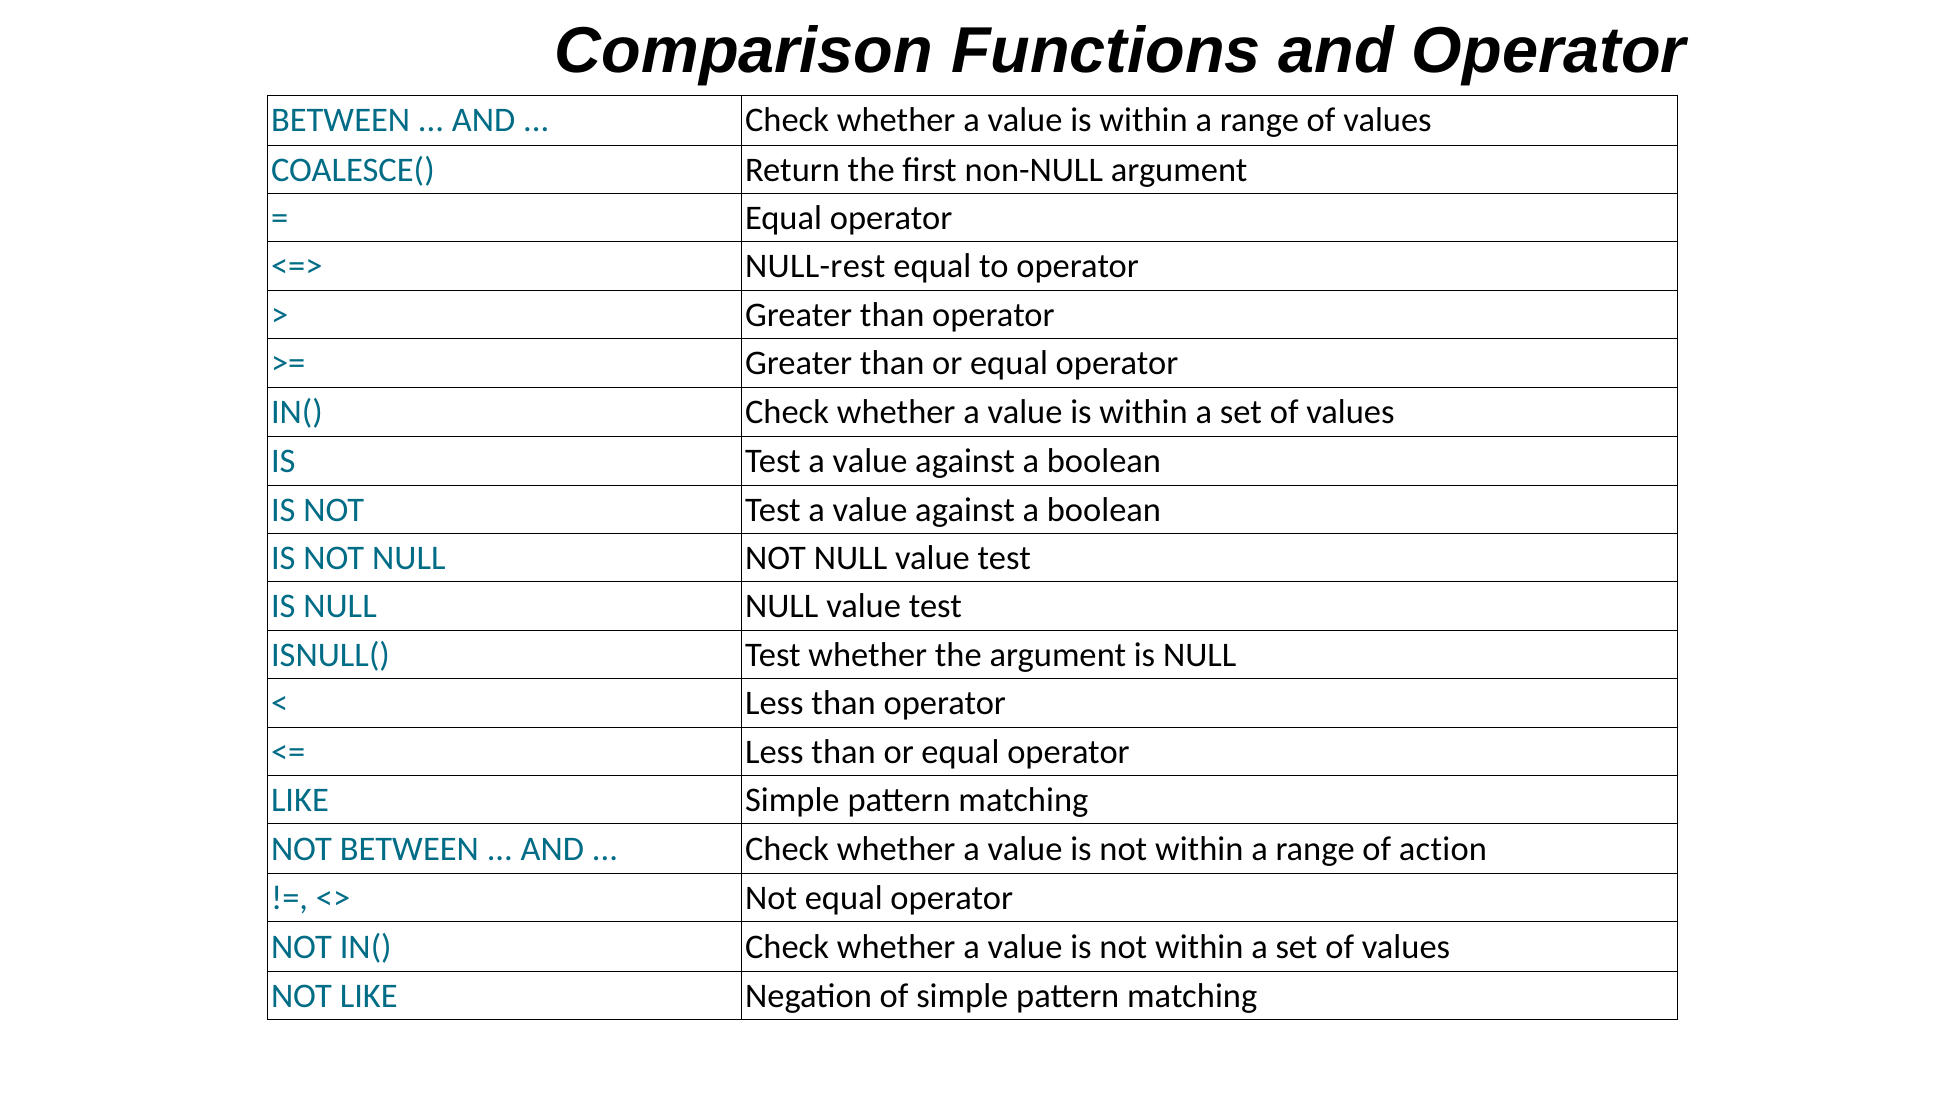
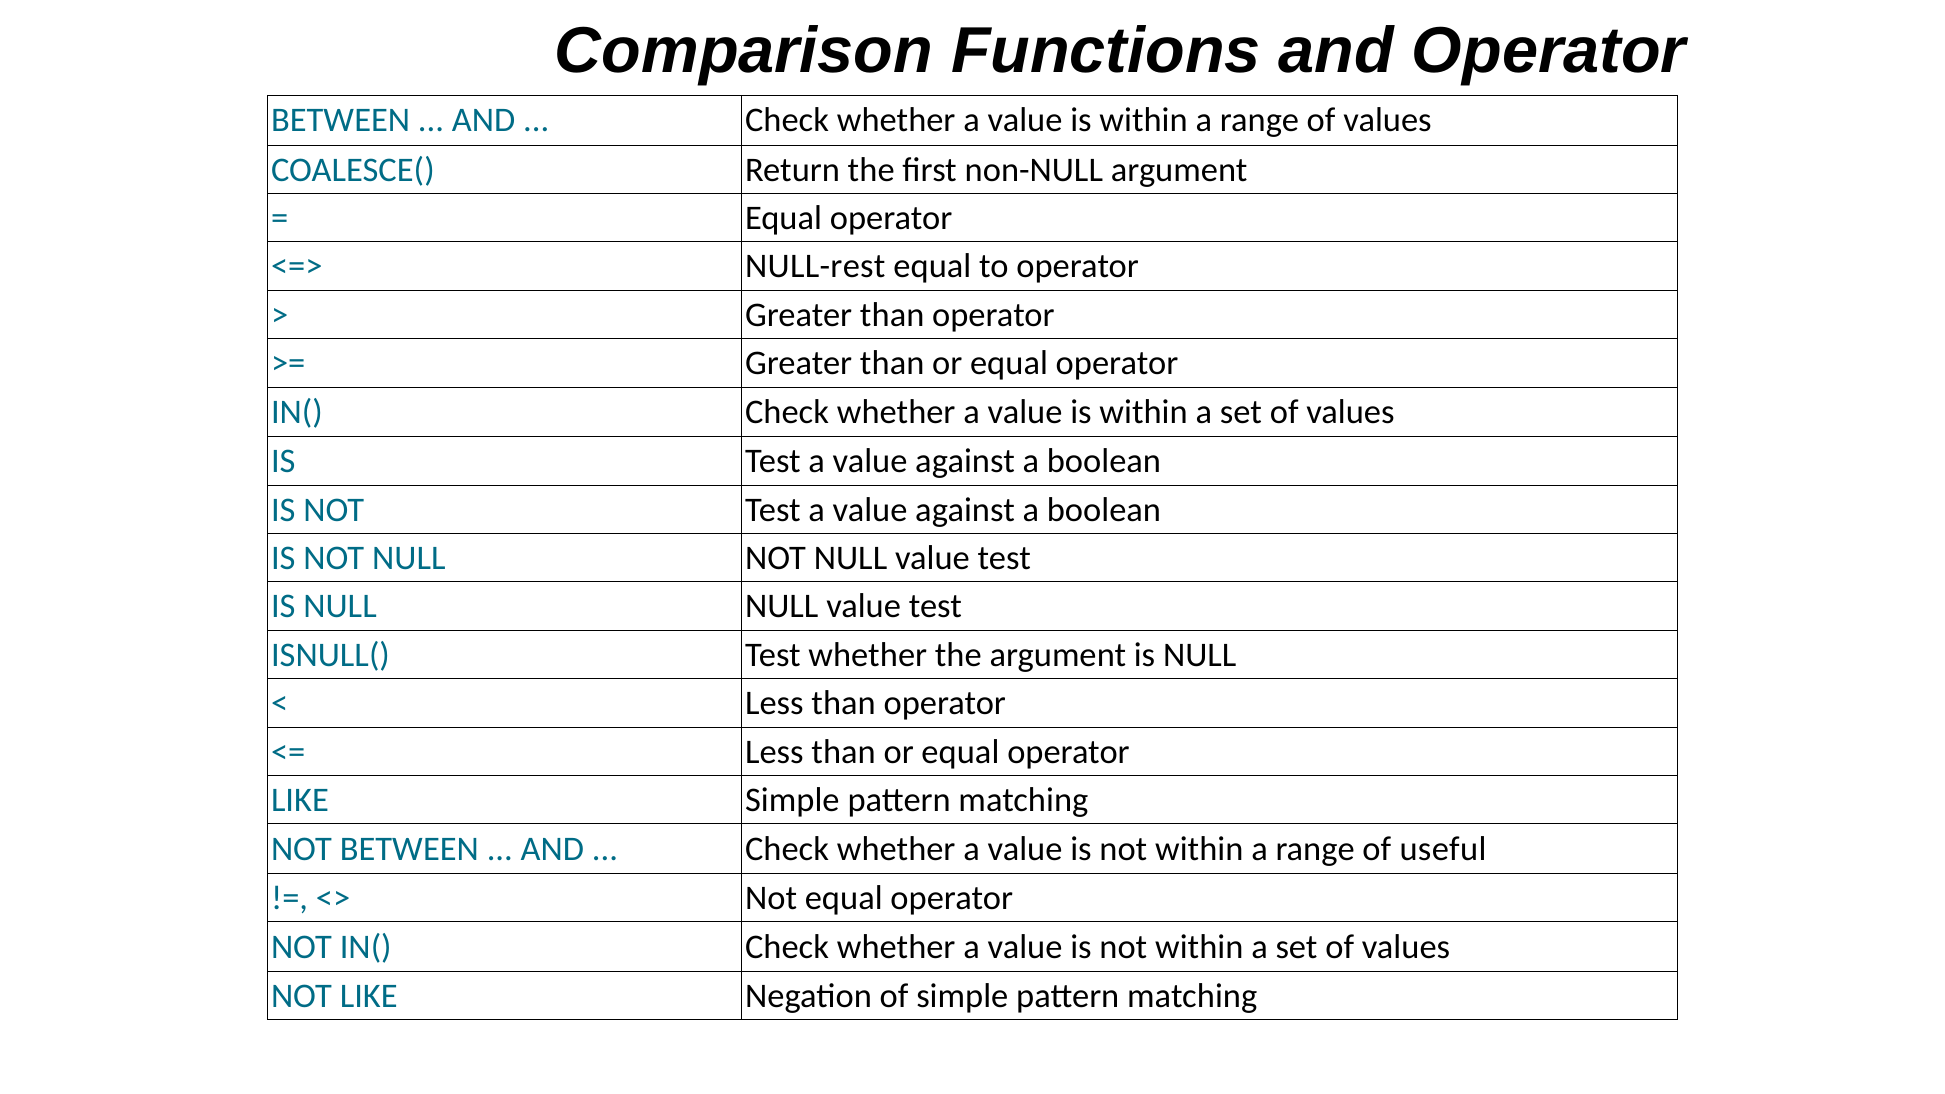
action: action -> useful (1443, 849)
